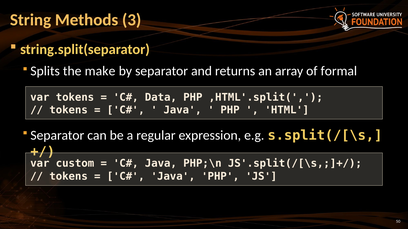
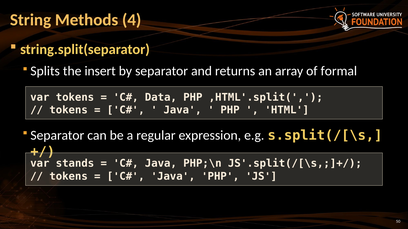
3: 3 -> 4 (132, 20)
make: make -> insert (100, 71)
custom: custom -> stands (75, 164)
